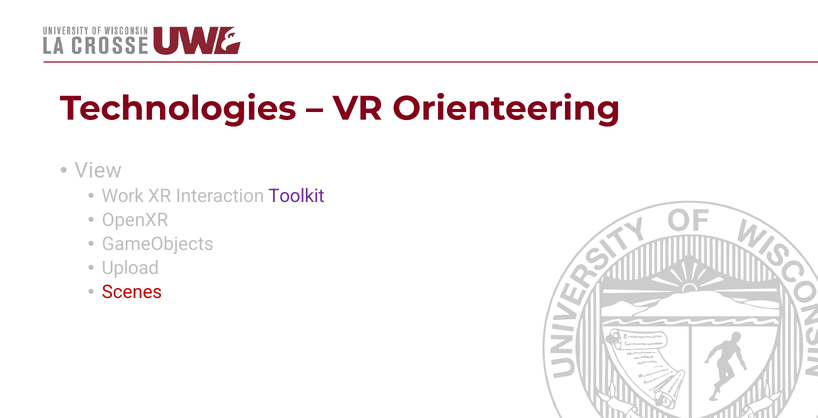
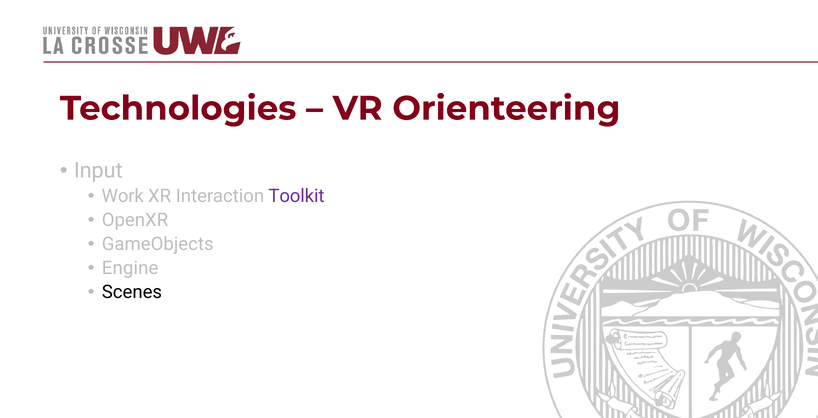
View: View -> Input (98, 171)
Upload: Upload -> Engine (130, 268)
Scenes colour: red -> black (132, 292)
